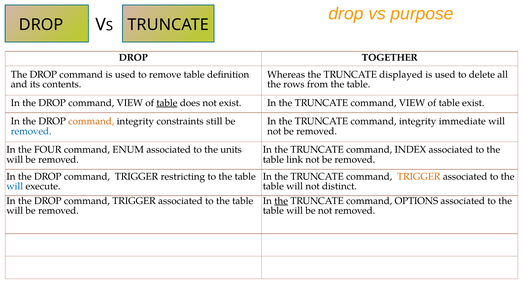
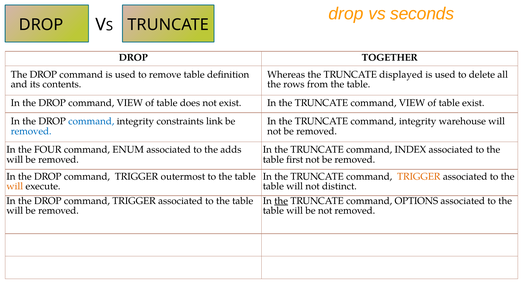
purpose: purpose -> seconds (422, 14)
table underline: present -> none (167, 103)
command colour: orange -> blue (91, 121)
still: still -> link (214, 121)
immediate: immediate -> warehouse (462, 121)
units: units -> adds (231, 150)
link: link -> first (295, 160)
restricting: restricting -> outermost (183, 177)
will colour: blue -> orange (15, 186)
